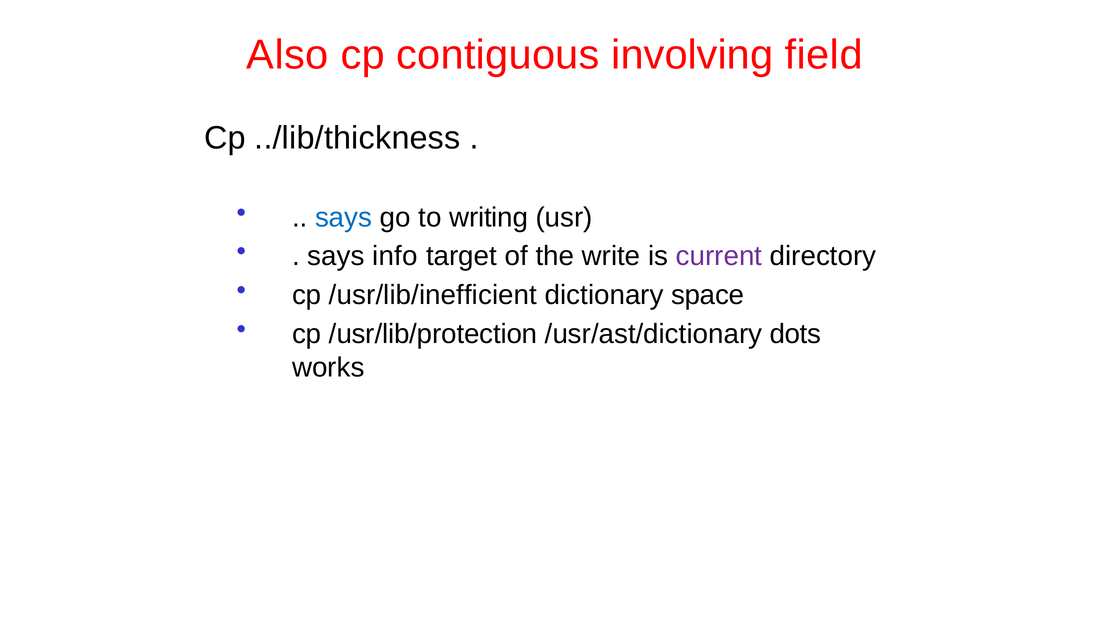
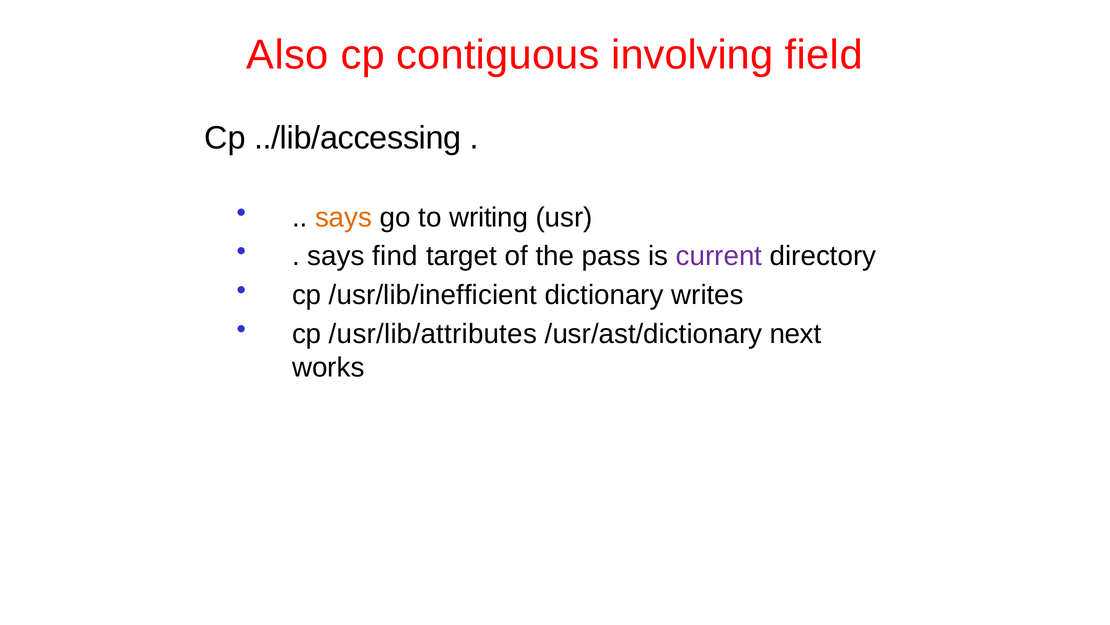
../lib/thickness: ../lib/thickness -> ../lib/accessing (358, 138)
says colour: blue -> orange (344, 217)
info: info -> find (395, 256)
write: write -> pass (611, 256)
space: space -> writes (708, 295)
/usr/lib/protection: /usr/lib/protection -> /usr/lib/attributes (433, 334)
dots: dots -> next (795, 334)
